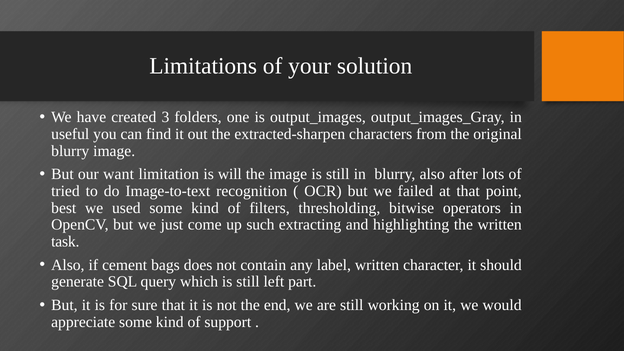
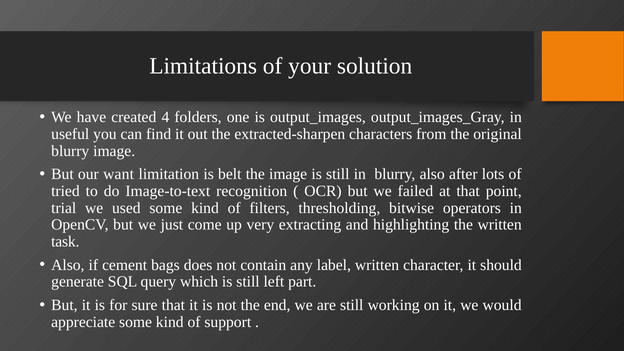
3: 3 -> 4 (165, 117)
will: will -> belt (230, 174)
best: best -> trial (64, 208)
such: such -> very (260, 225)
